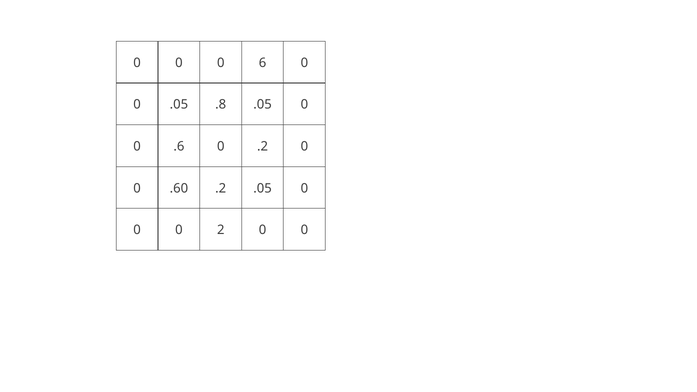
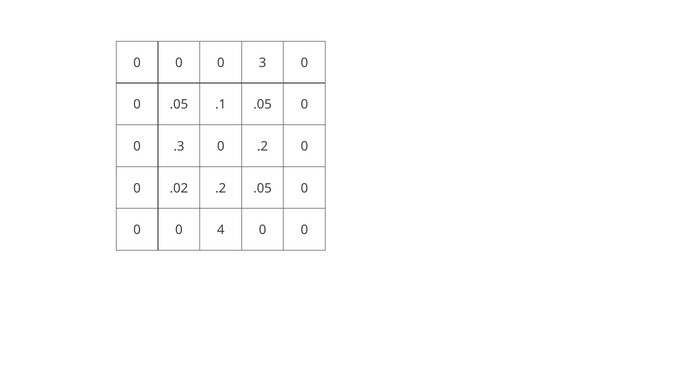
6: 6 -> 3 (263, 63)
.8: .8 -> .1 (221, 105)
.6: .6 -> .3 (179, 146)
.60: .60 -> .02 (179, 188)
2: 2 -> 4 (221, 230)
